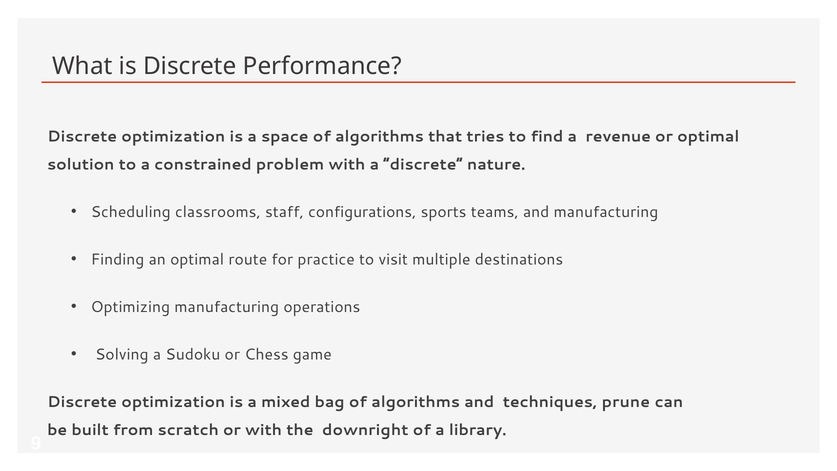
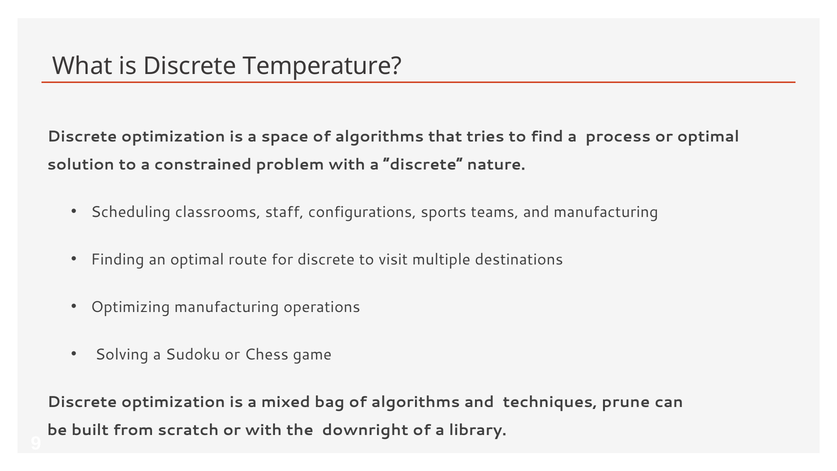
Performance: Performance -> Temperature (322, 66)
revenue: revenue -> process (618, 136)
for practice: practice -> discrete (326, 259)
